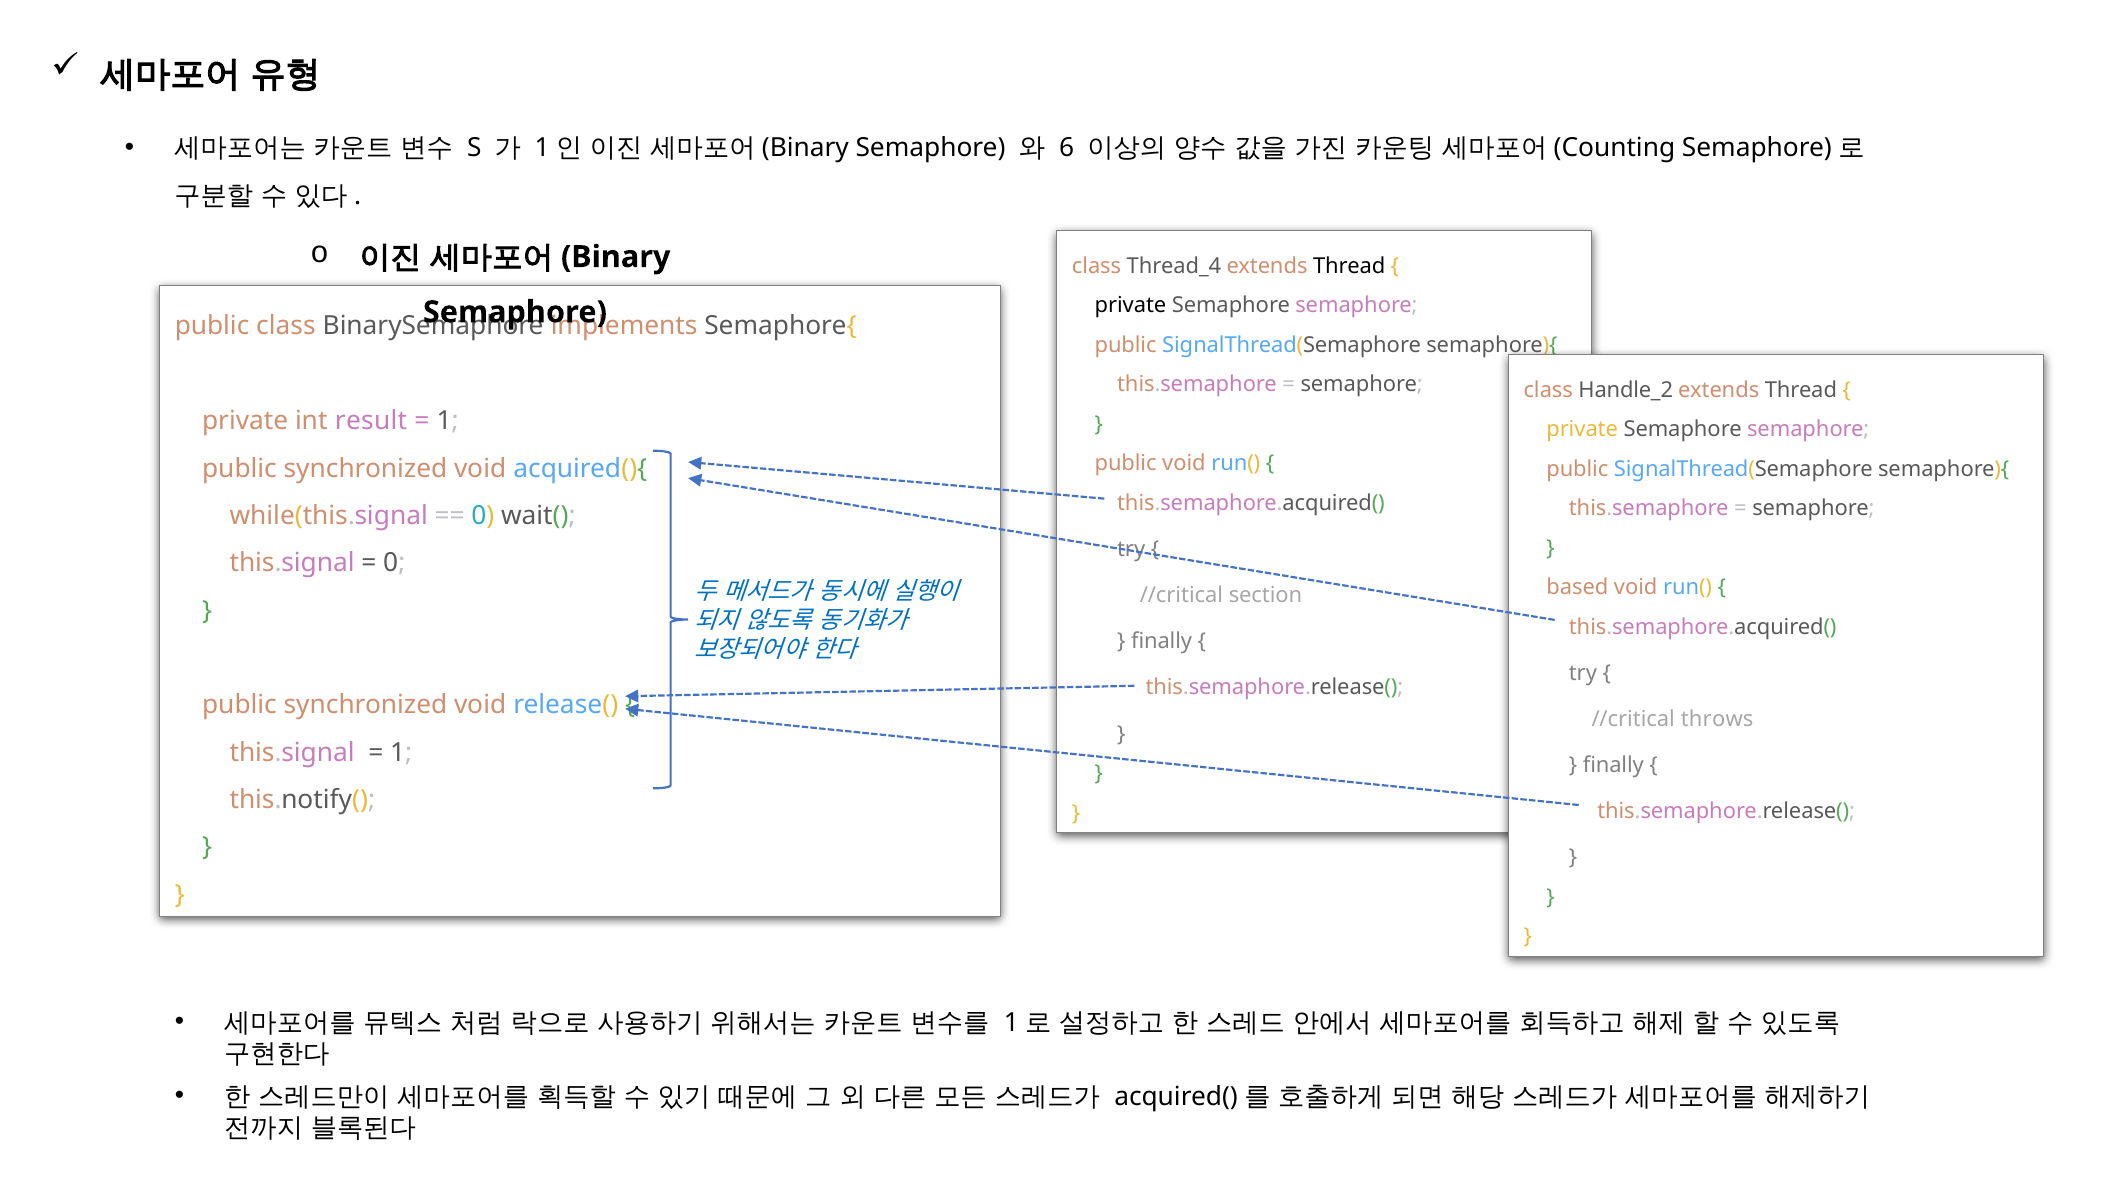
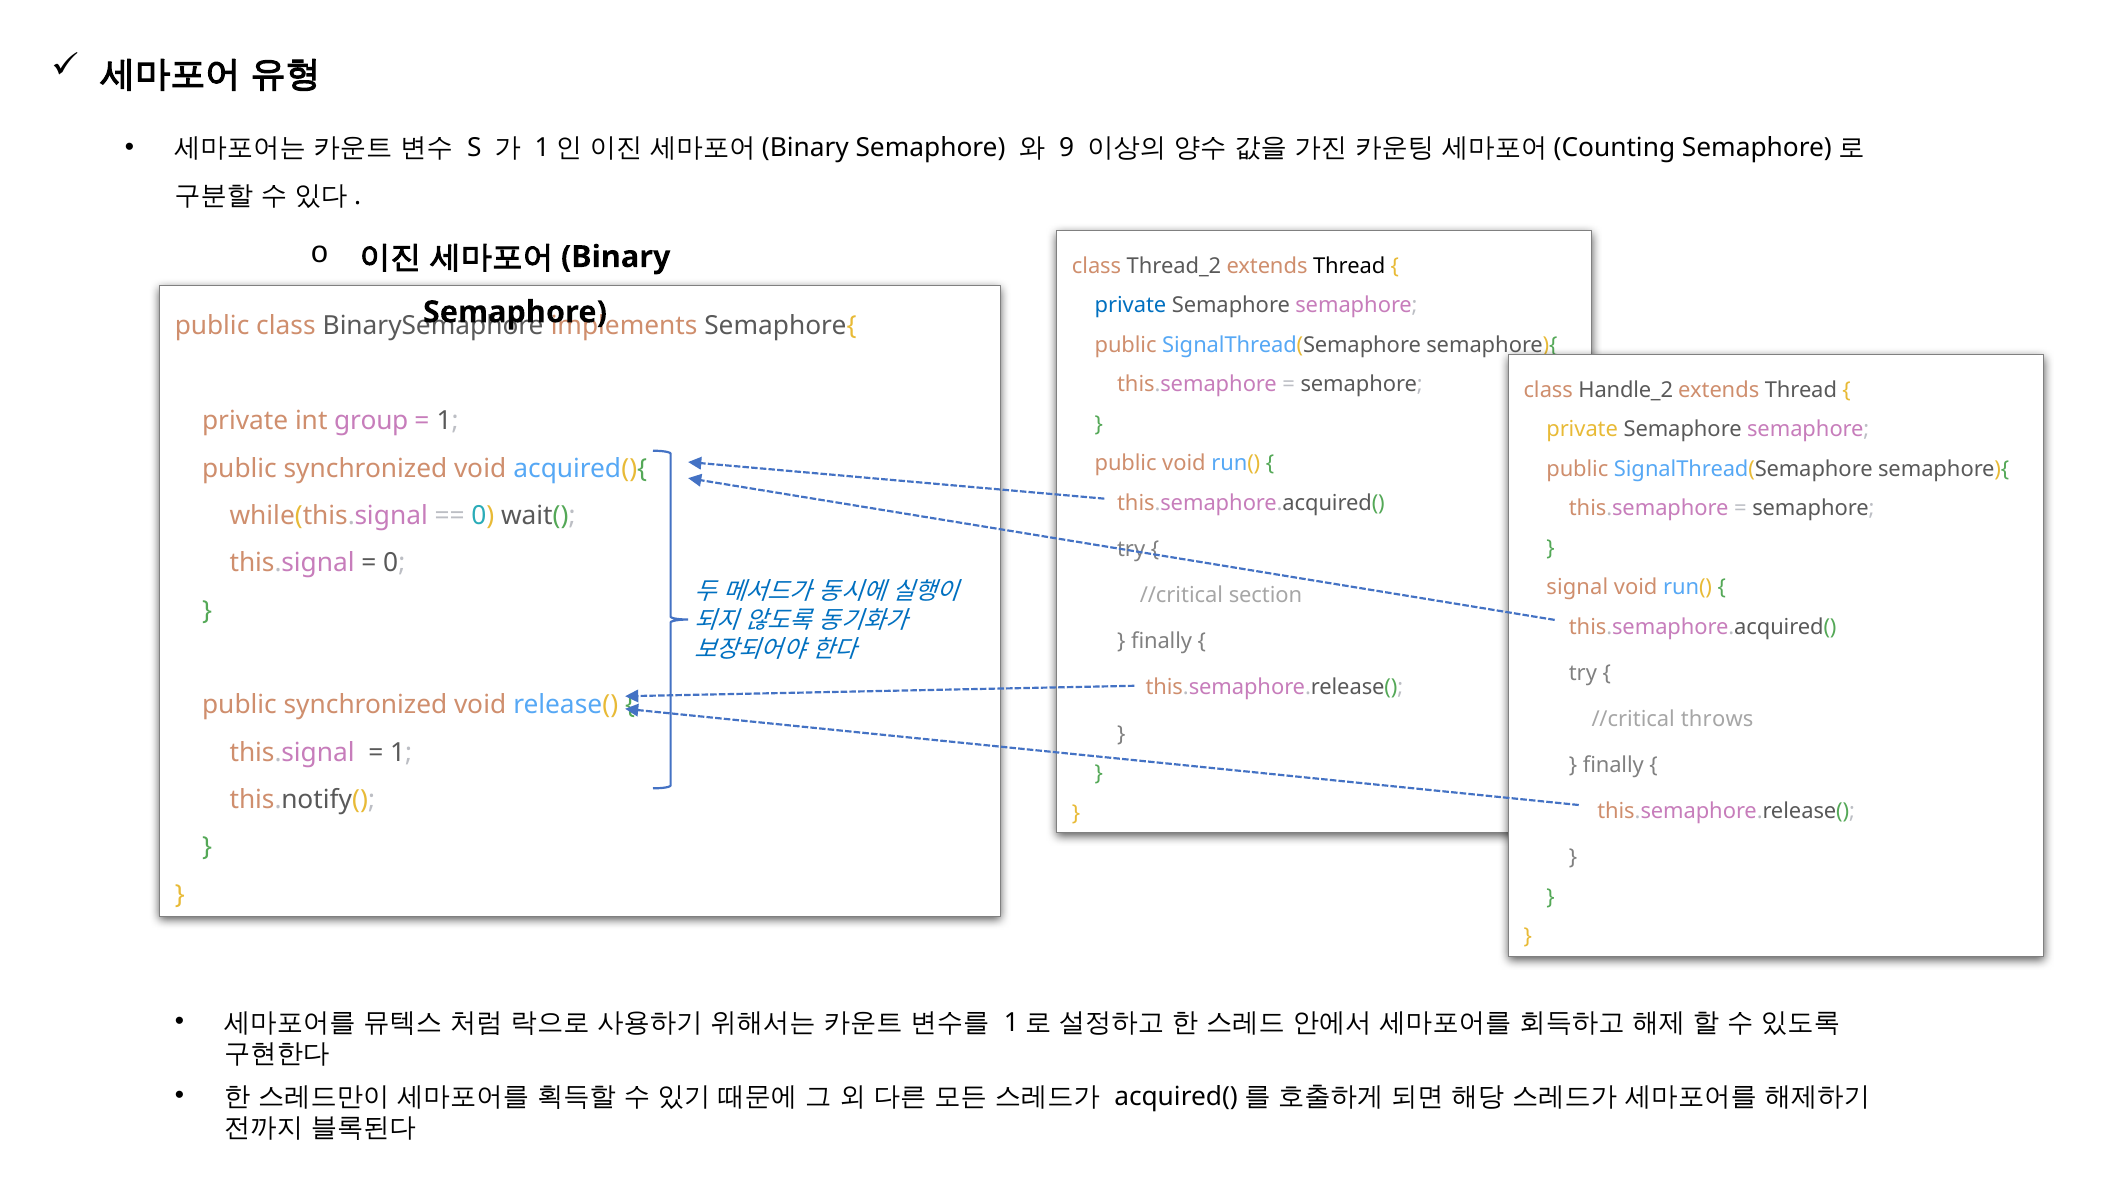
6: 6 -> 9 (1067, 148)
Thread_4: Thread_4 -> Thread_2 (1174, 266)
private colour: black -> blue (1130, 306)
result: result -> group (371, 421)
based: based -> signal (1577, 587)
